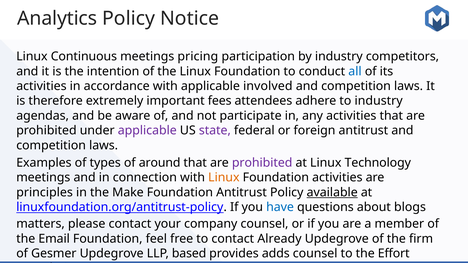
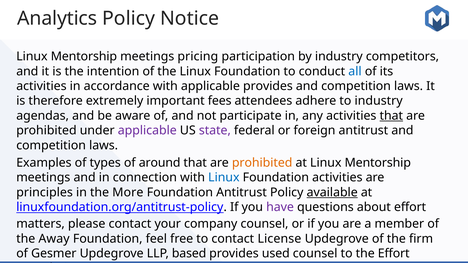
Continuous: Continuous -> Mentorship (84, 57)
applicable involved: involved -> provides (268, 86)
that underline: none -> present (391, 116)
prohibited colour: purple -> orange (262, 163)
at Linux Technology: Technology -> Mentorship (378, 163)
Linux colour: orange -> blue (224, 178)
Make: Make -> More (128, 192)
have colour: blue -> purple (280, 207)
about blogs: blogs -> effort (410, 207)
Email: Email -> Away (54, 239)
Already: Already -> License (279, 239)
adds: adds -> used (276, 254)
